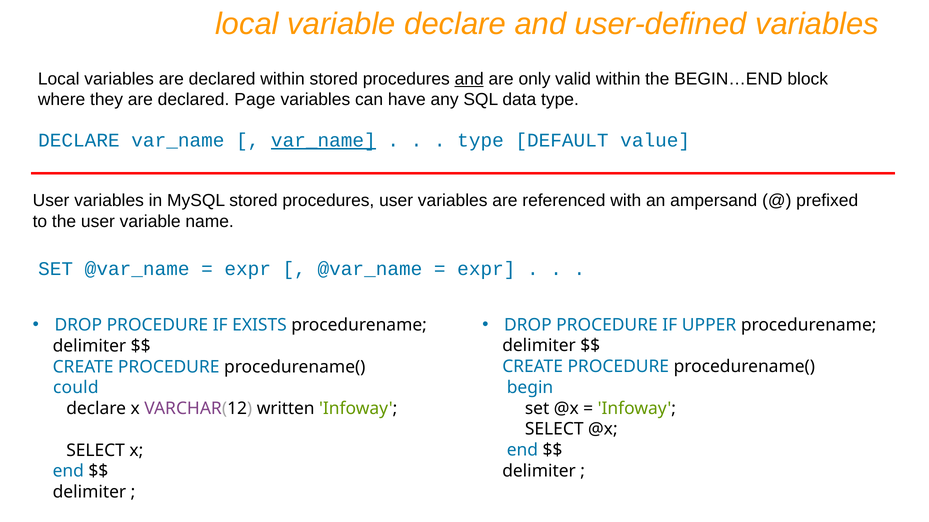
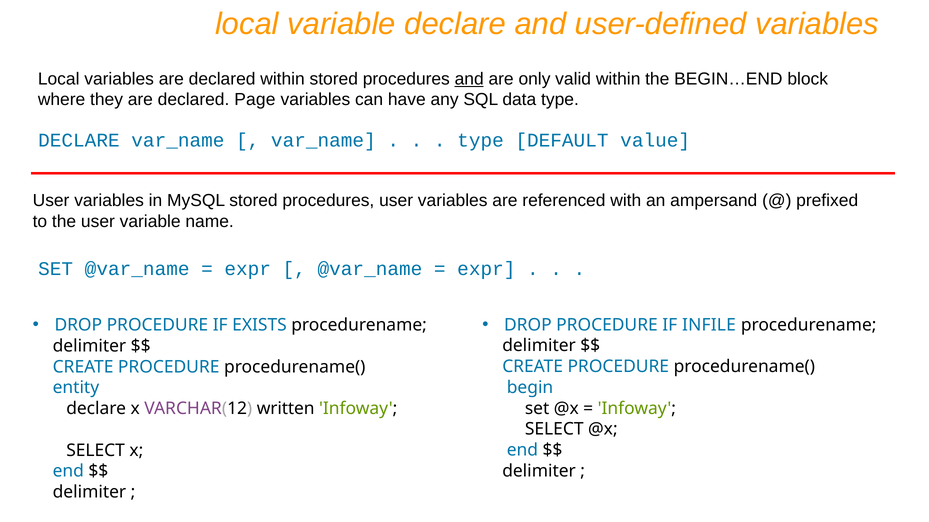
var_name underline: present -> none (323, 141)
UPPER: UPPER -> INFILE (709, 325)
could: could -> entity (76, 388)
